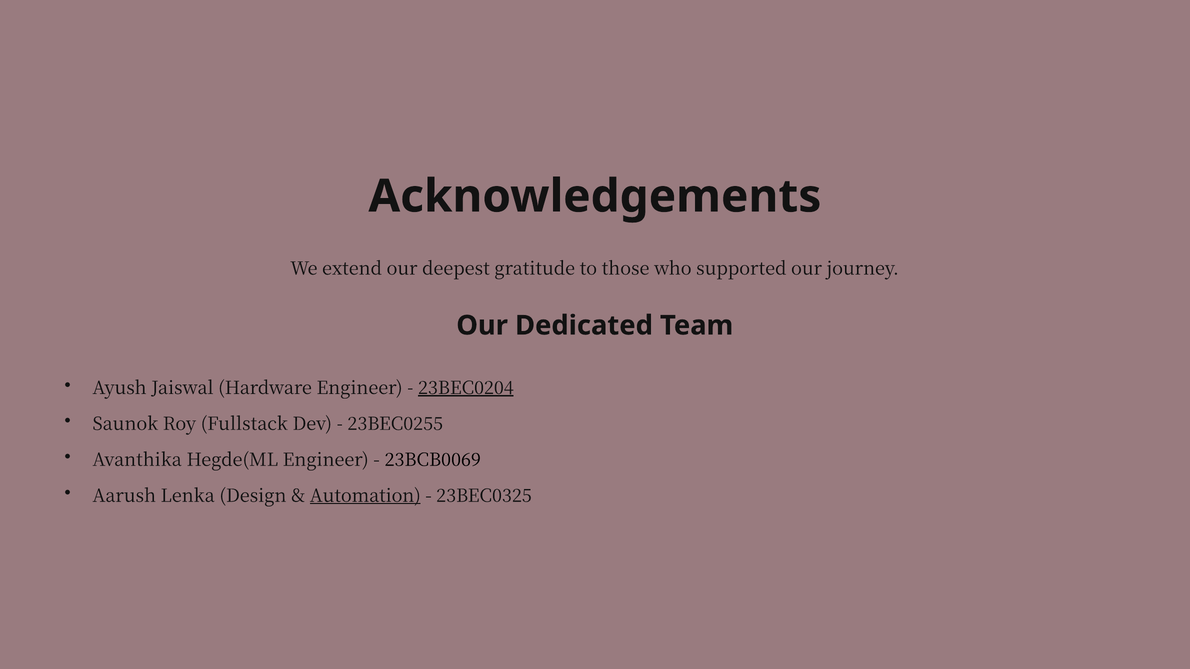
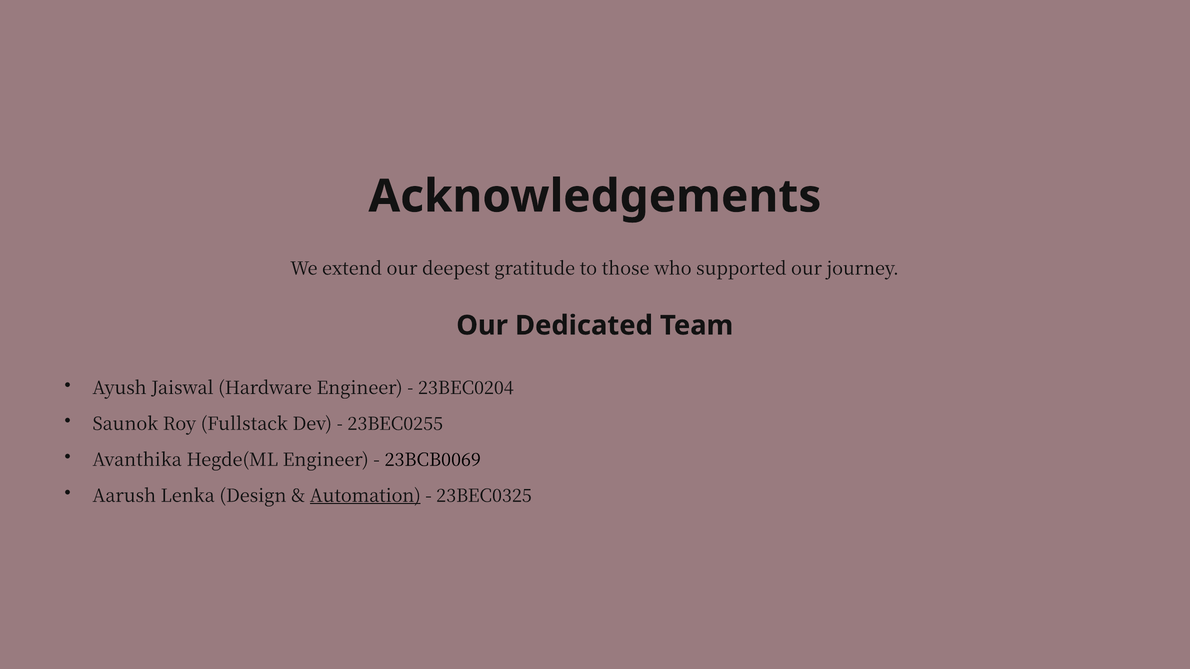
23BEC0204 underline: present -> none (466, 388)
